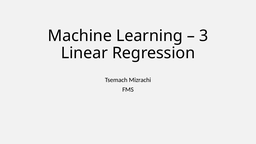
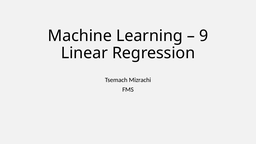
3: 3 -> 9 (204, 36)
